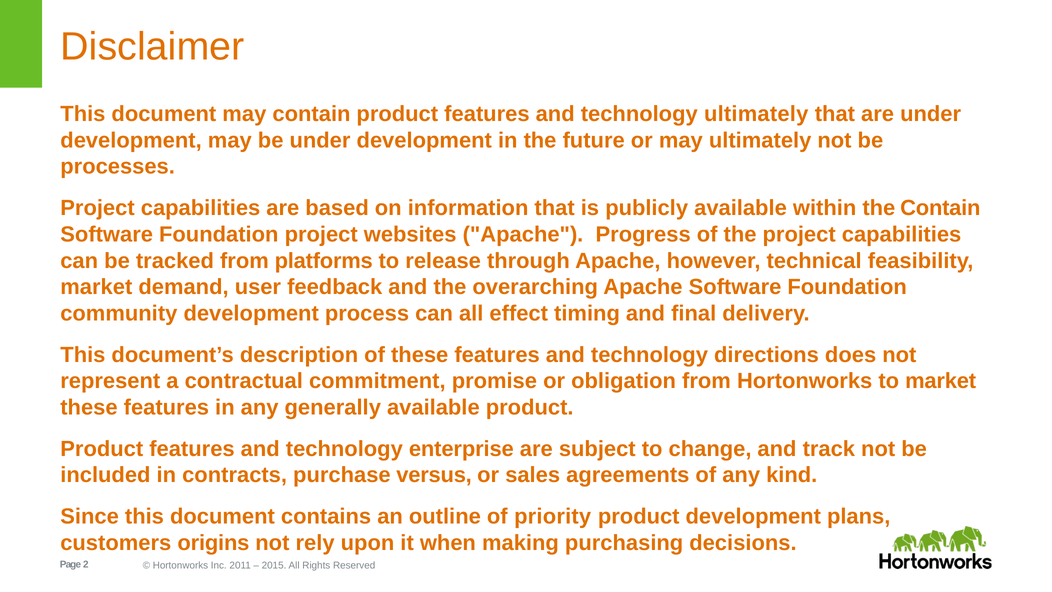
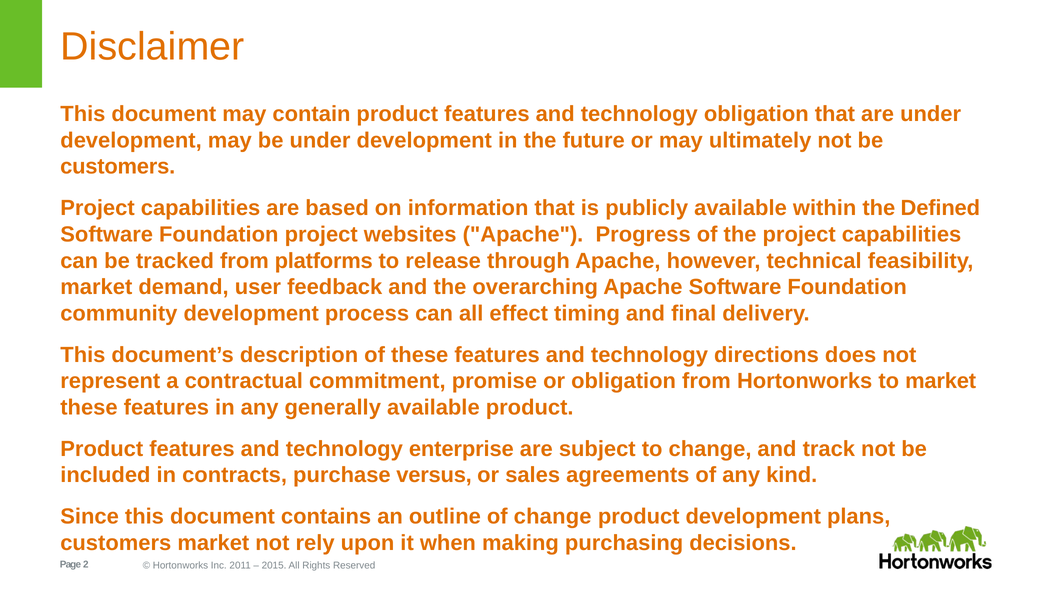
technology ultimately: ultimately -> obligation (756, 114)
processes: processes -> customers (118, 167)
the Contain: Contain -> Defined (940, 208)
of priority: priority -> change (553, 516)
customers origins: origins -> market (213, 543)
